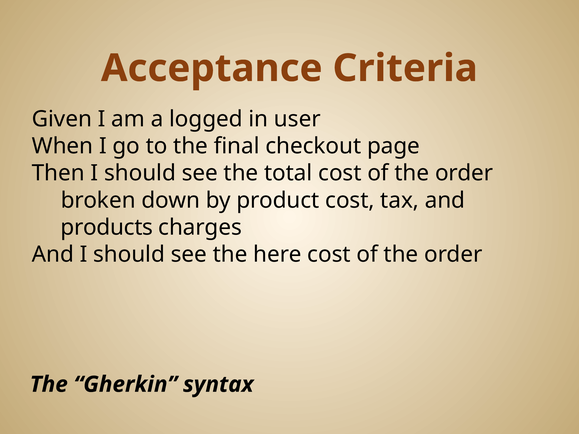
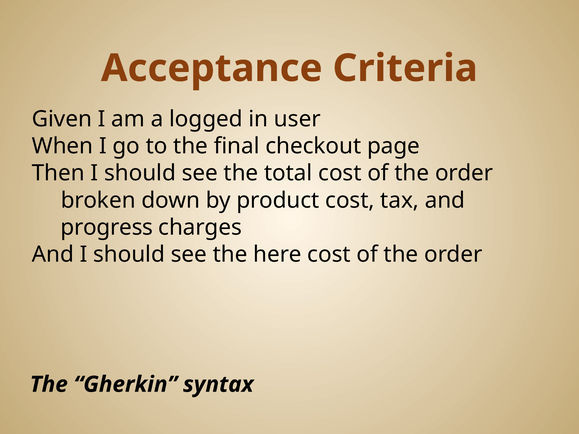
products: products -> progress (107, 227)
